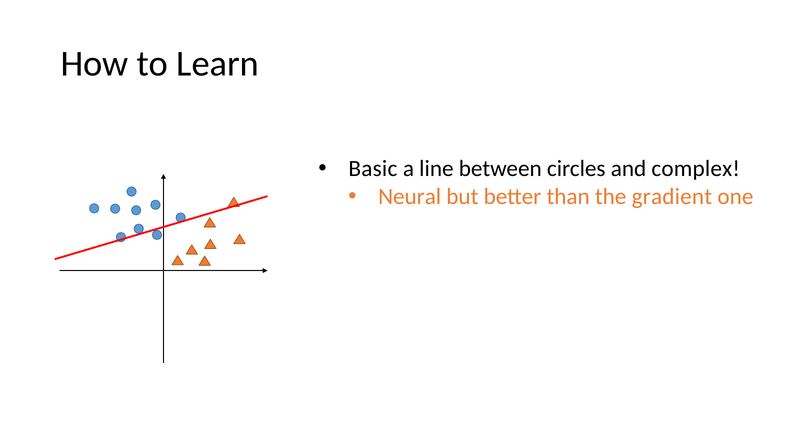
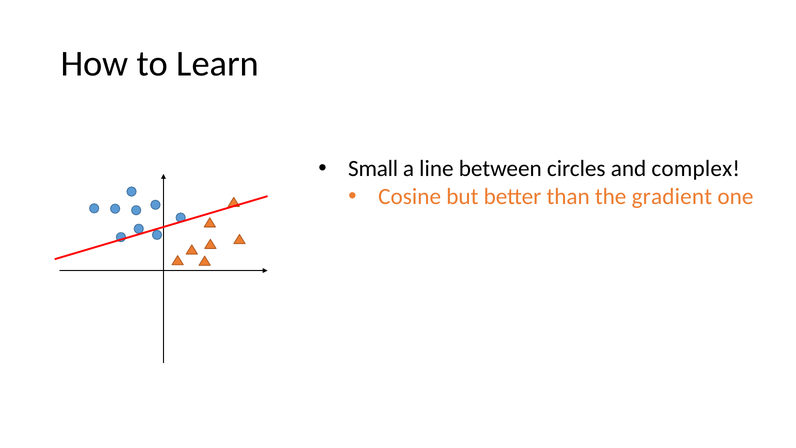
Basic: Basic -> Small (373, 169)
Neural: Neural -> Cosine (410, 197)
